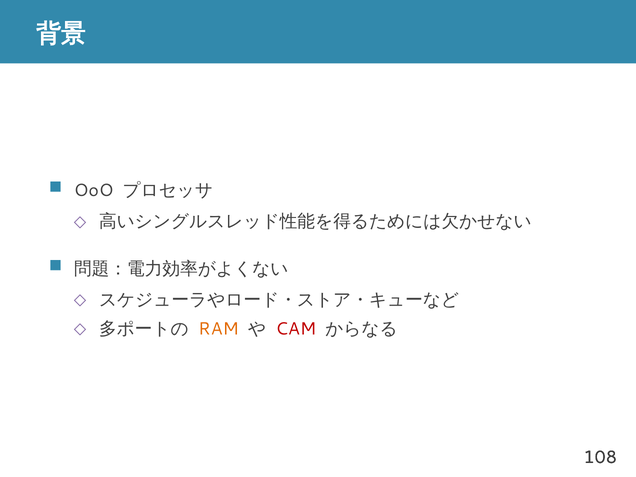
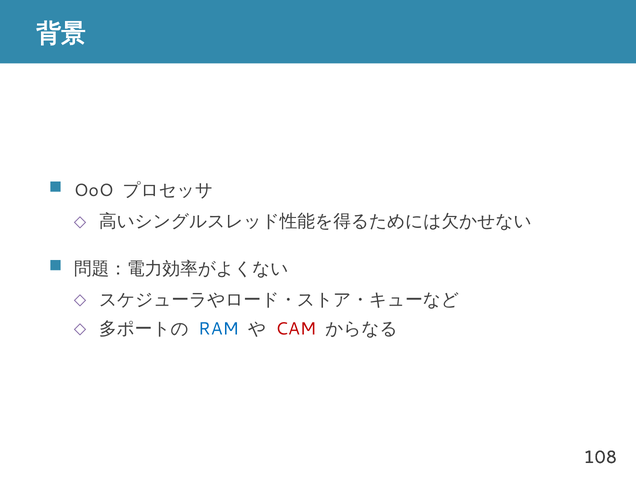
RAM colour: orange -> blue (219, 329)
